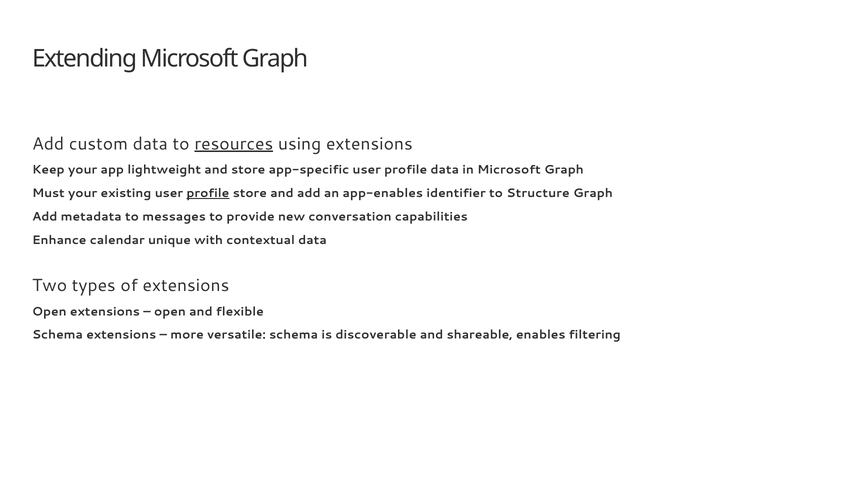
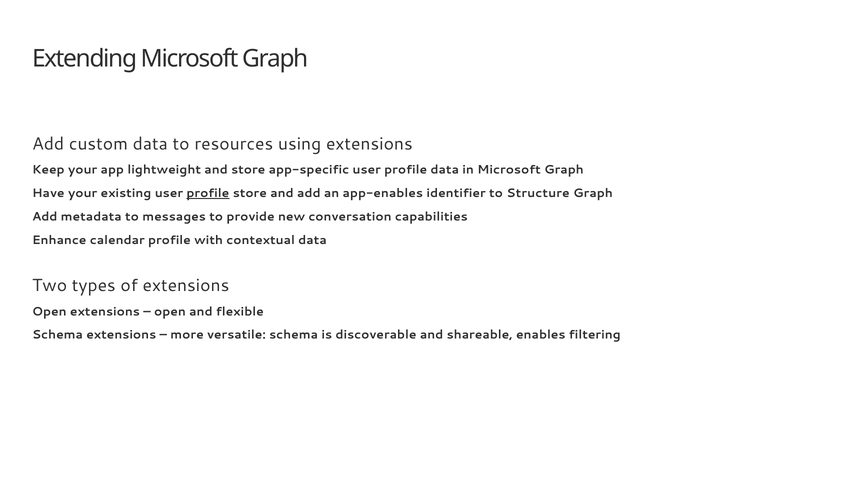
resources underline: present -> none (234, 144)
Must: Must -> Have (48, 194)
calendar unique: unique -> profile (169, 240)
